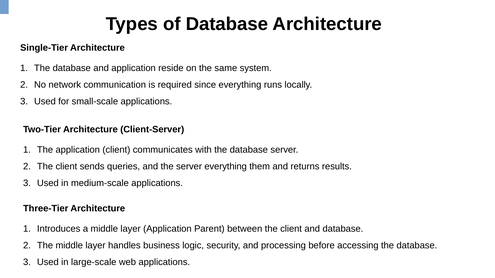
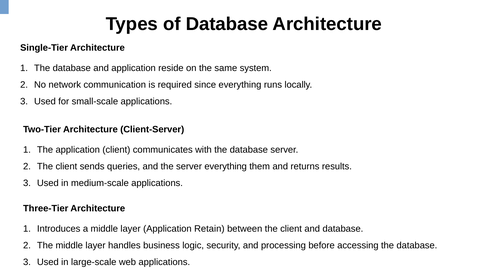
Parent: Parent -> Retain (209, 229)
